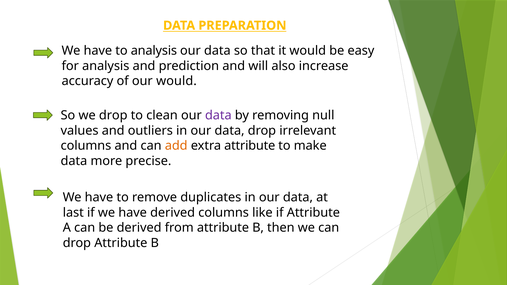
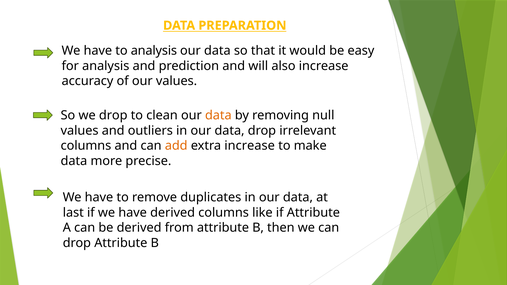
our would: would -> values (177, 81)
data colour: purple -> orange (218, 115)
extra attribute: attribute -> increase (250, 146)
